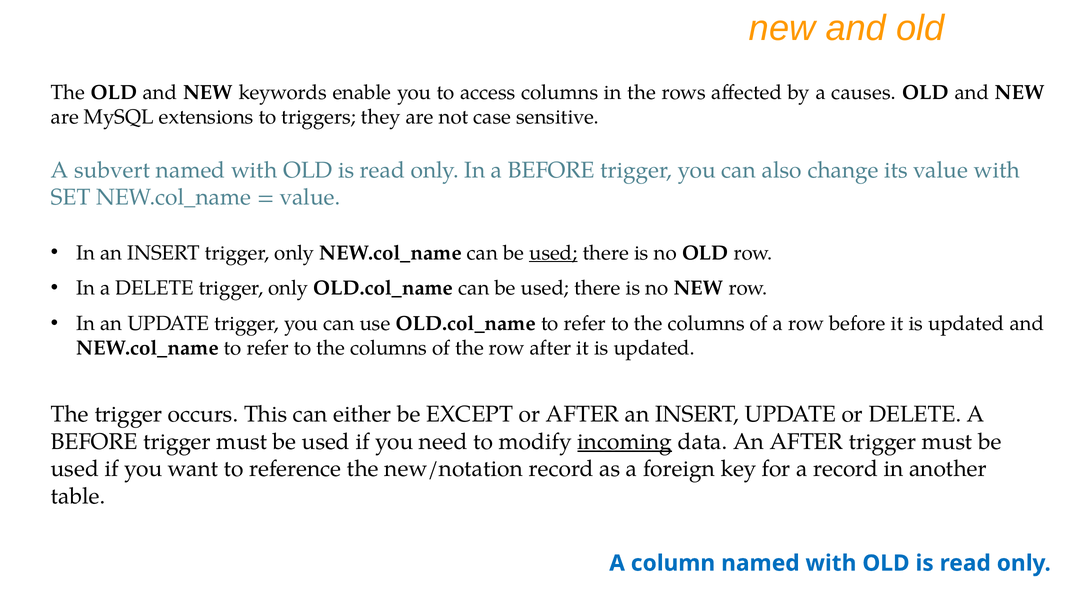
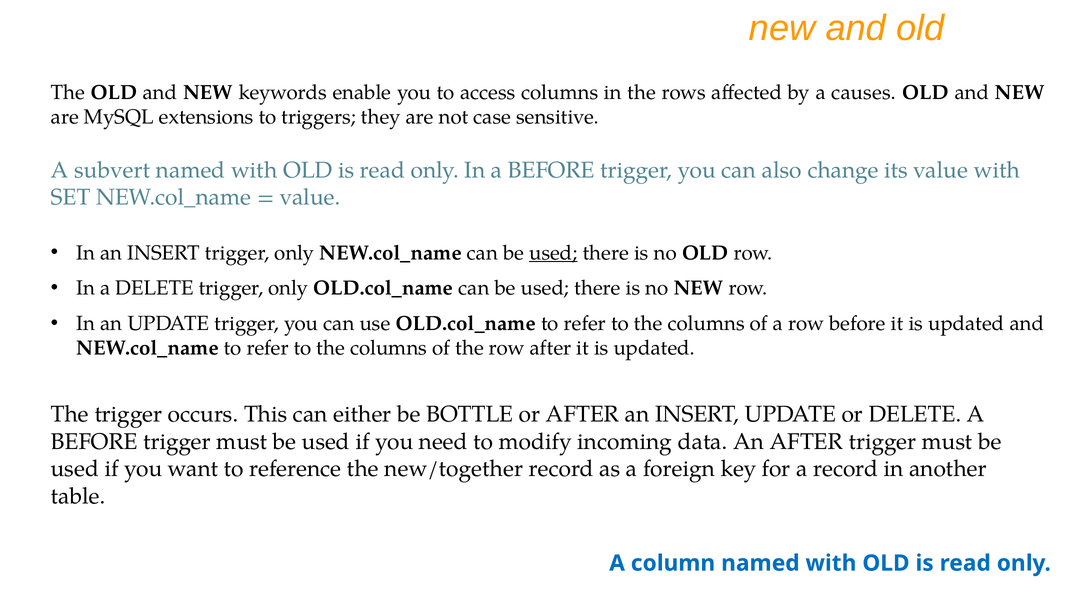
EXCEPT: EXCEPT -> BOTTLE (470, 414)
incoming underline: present -> none (625, 441)
new/notation: new/notation -> new/together (454, 468)
